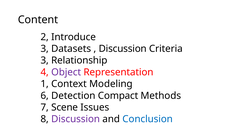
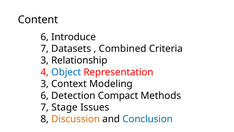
2: 2 -> 6 (45, 37)
3: 3 -> 7 (45, 49)
Discussion: Discussion -> Combined (123, 49)
Object colour: purple -> blue (66, 72)
1: 1 -> 3 (45, 84)
Scene: Scene -> Stage (65, 107)
Discussion colour: purple -> orange (76, 119)
